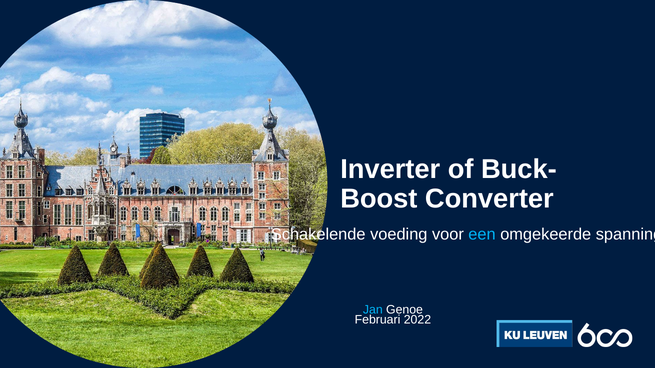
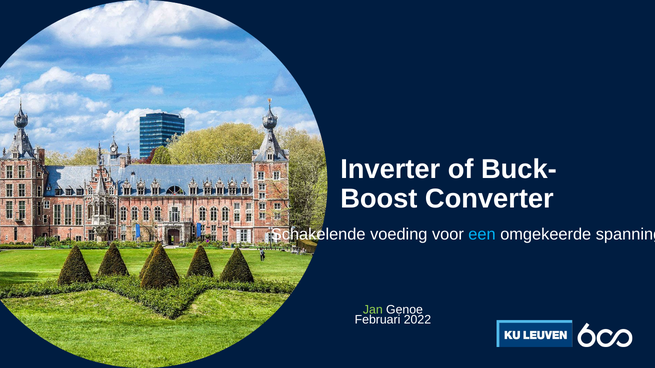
Jan colour: light blue -> light green (373, 310)
